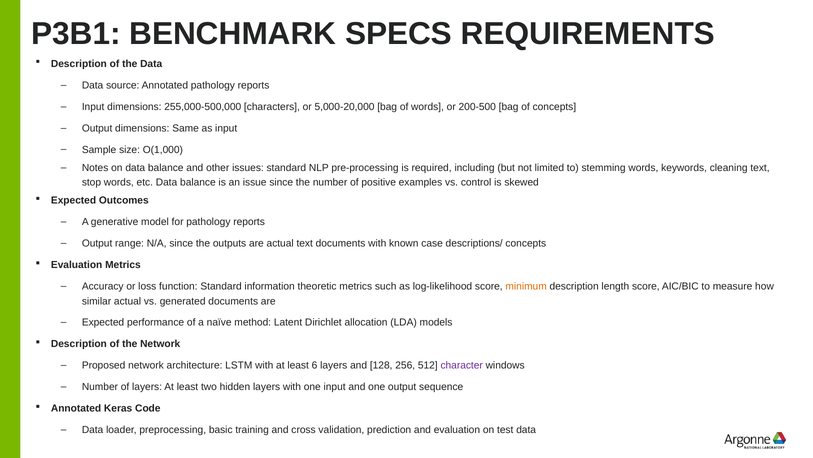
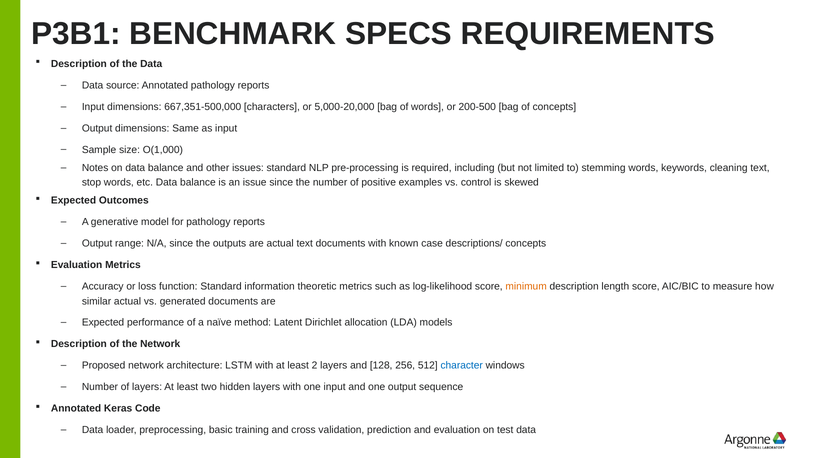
255,000-500,000: 255,000-500,000 -> 667,351-500,000 (203, 107)
6: 6 -> 2 (315, 365)
character colour: purple -> blue (462, 365)
